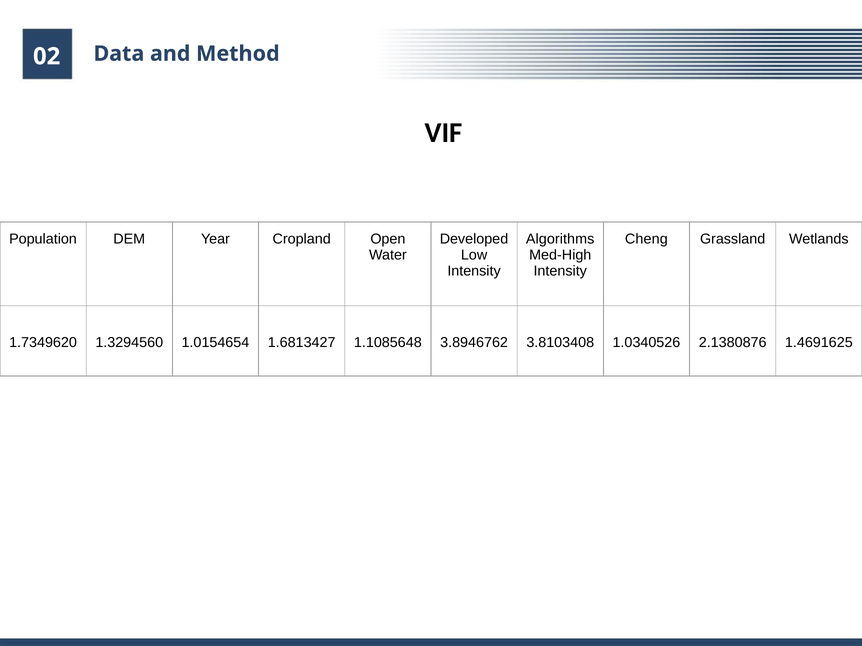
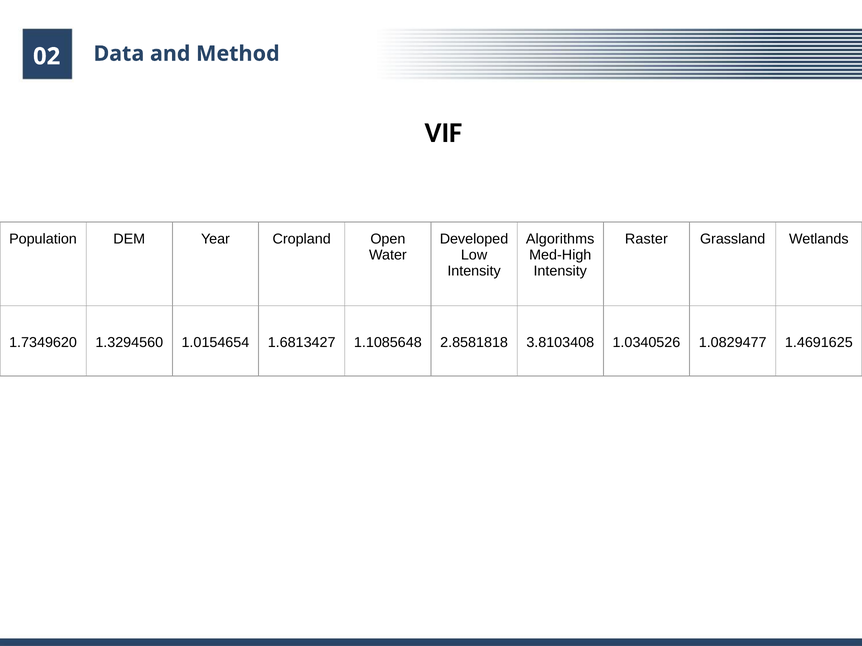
Cheng: Cheng -> Raster (646, 239)
3.8946762: 3.8946762 -> 2.8581818 (474, 343)
2.1380876: 2.1380876 -> 1.0829477 (733, 343)
